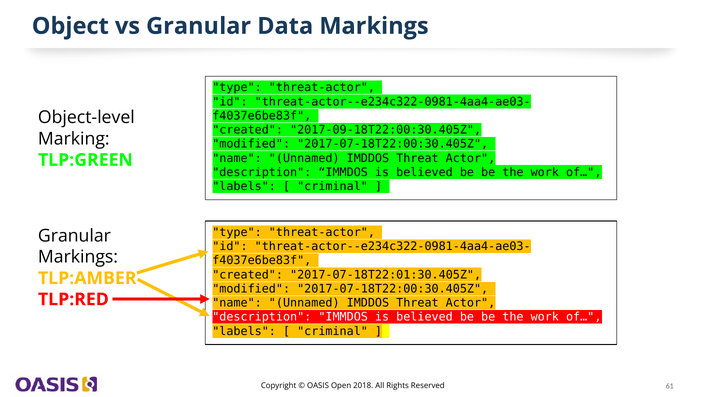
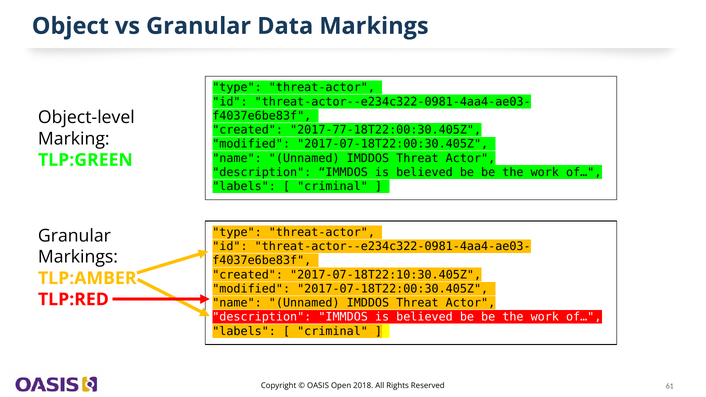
2017-09-18T22:00:30.405Z: 2017-09-18T22:00:30.405Z -> 2017-77-18T22:00:30.405Z (386, 130)
2017-07-18T22:01:30.405Z: 2017-07-18T22:01:30.405Z -> 2017-07-18T22:10:30.405Z (386, 275)
